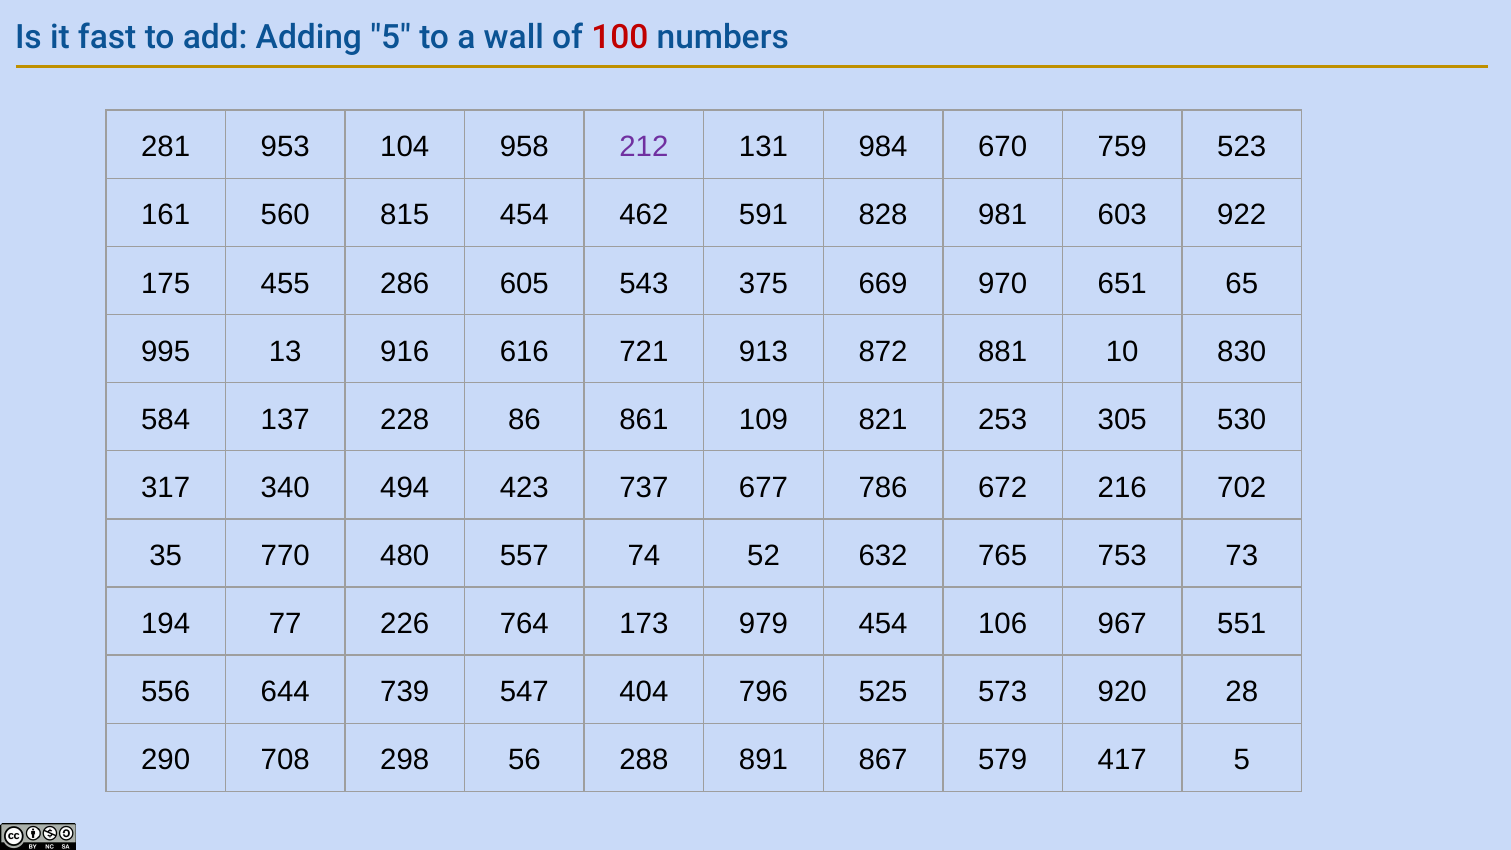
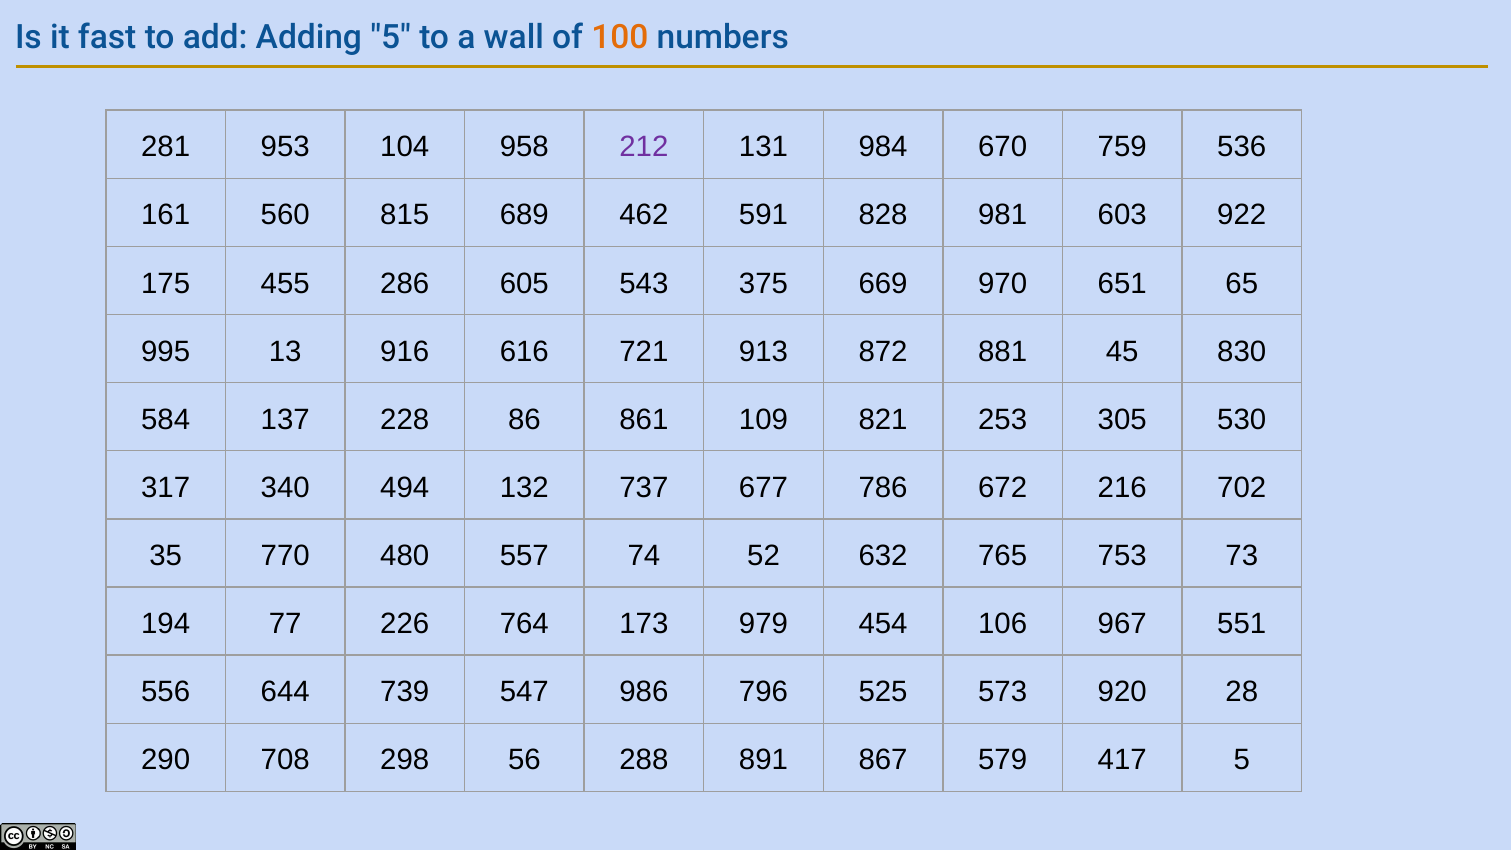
100 colour: red -> orange (620, 38)
523: 523 -> 536 (1242, 147)
815 454: 454 -> 689 (524, 215)
10: 10 -> 45 (1122, 352)
423: 423 -> 132 (524, 488)
404: 404 -> 986 (644, 692)
